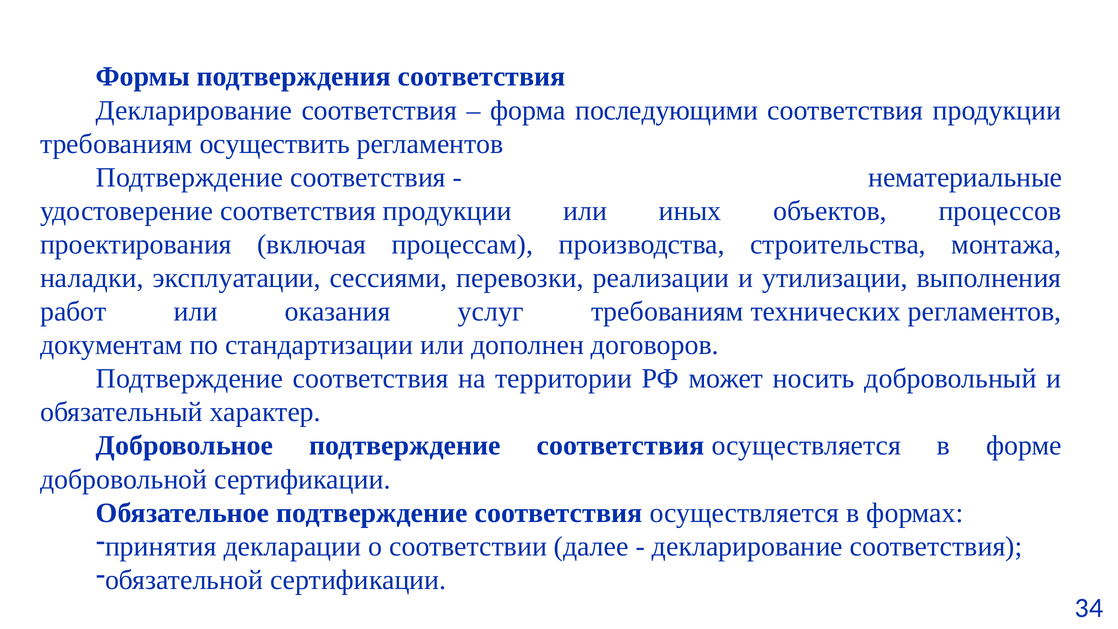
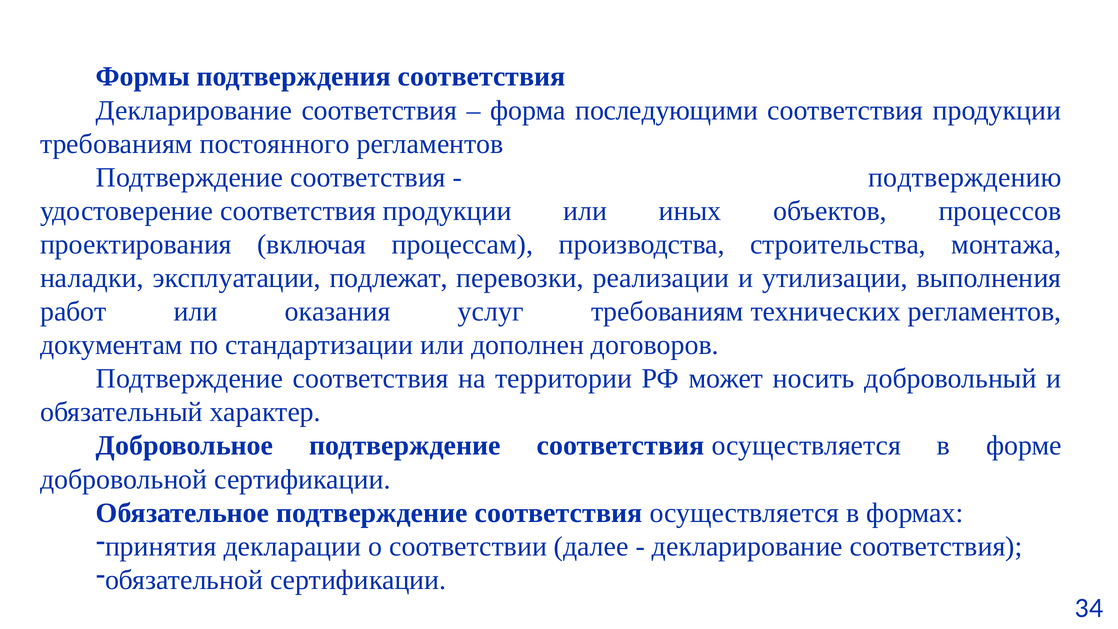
осуществить: осуществить -> постоянного (275, 144)
нематериальные: нематериальные -> подтверждению (965, 177)
сессиями: сессиями -> подлежат (389, 278)
